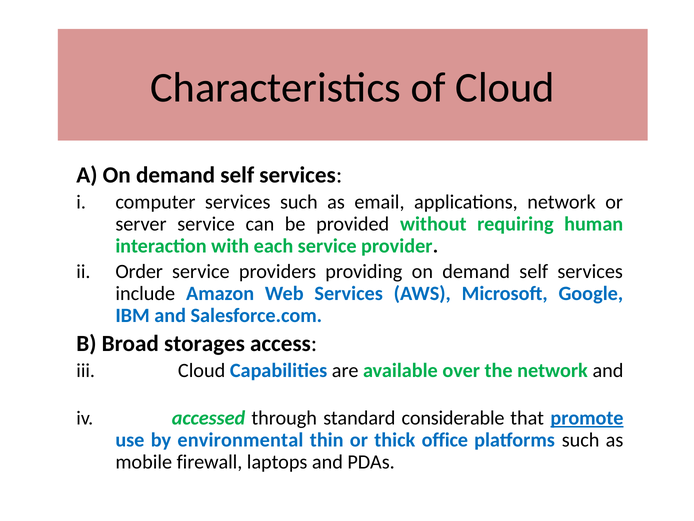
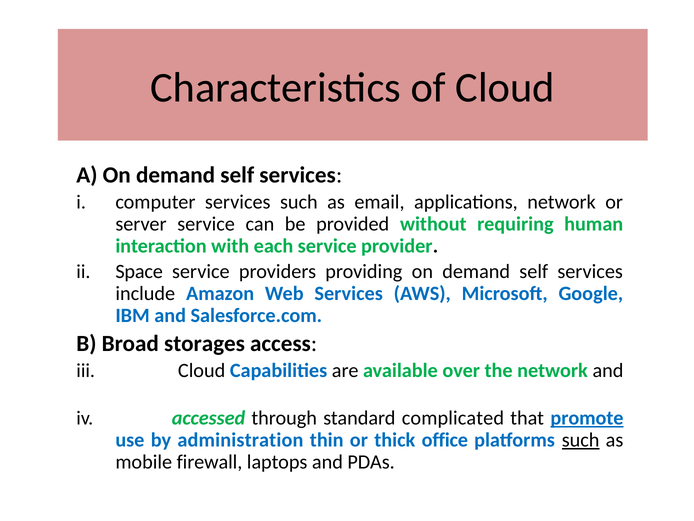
Order: Order -> Space (139, 271)
considerable: considerable -> complicated (453, 418)
environmental: environmental -> administration (240, 440)
such underline: none -> present (581, 440)
